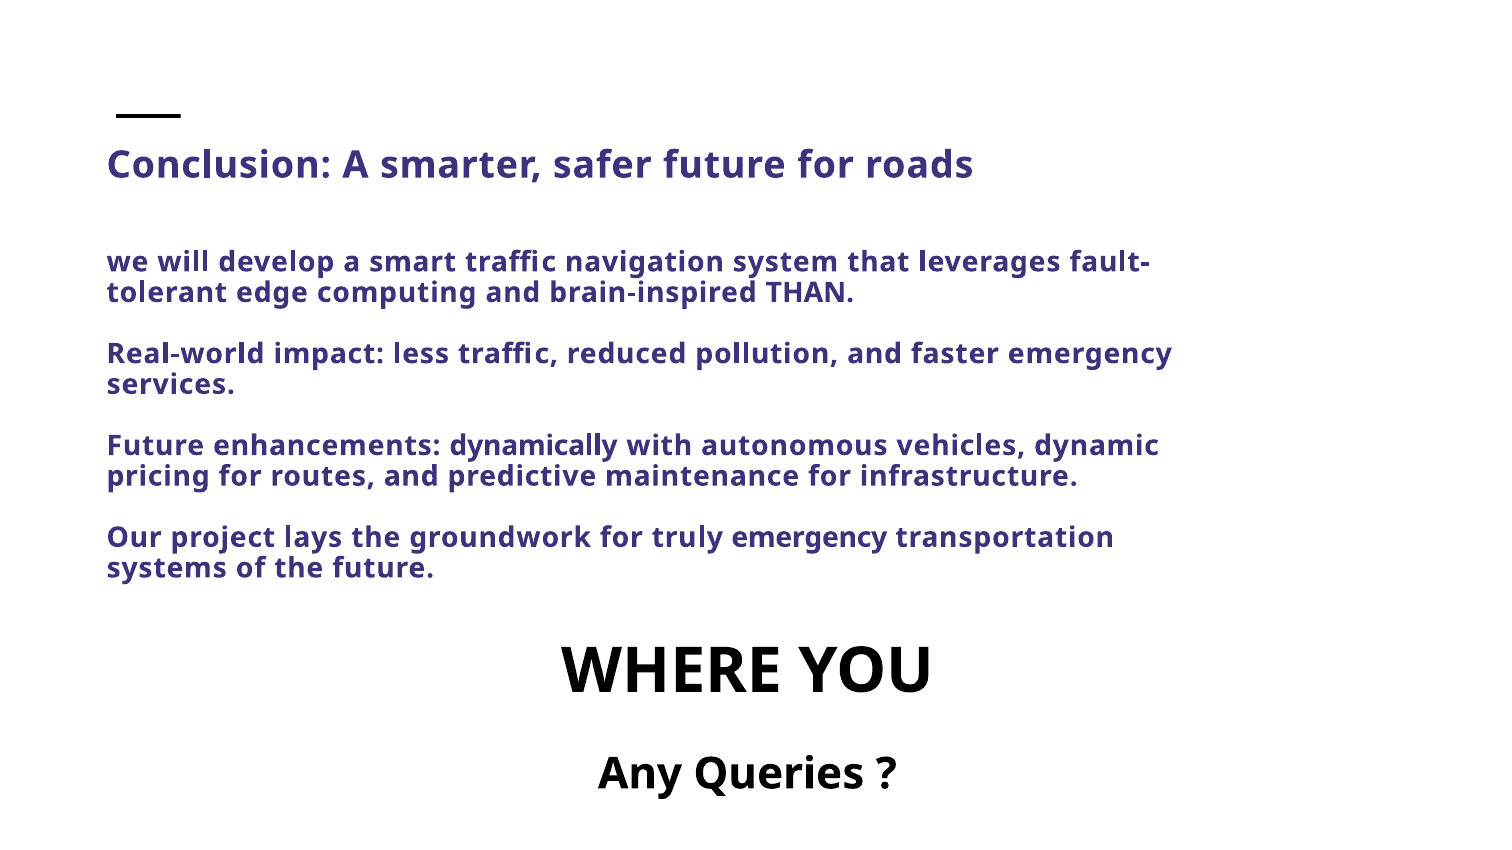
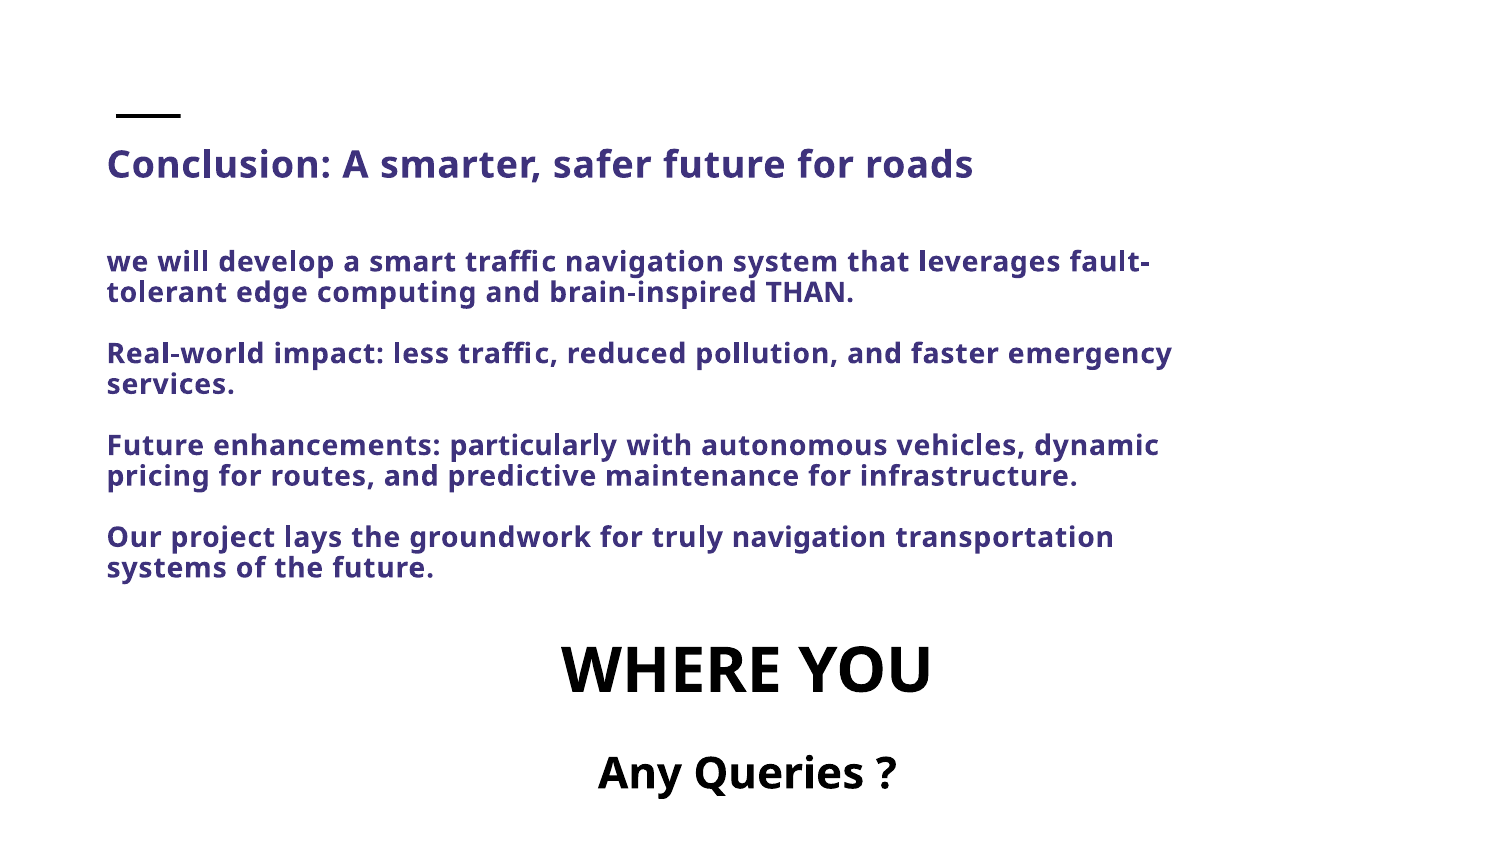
dynamically: dynamically -> particularly (533, 446)
truly emergency: emergency -> navigation (809, 538)
